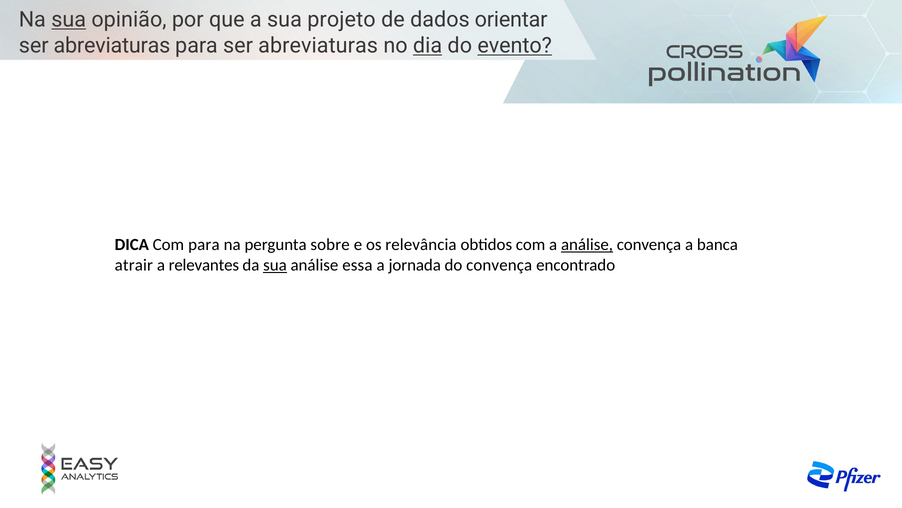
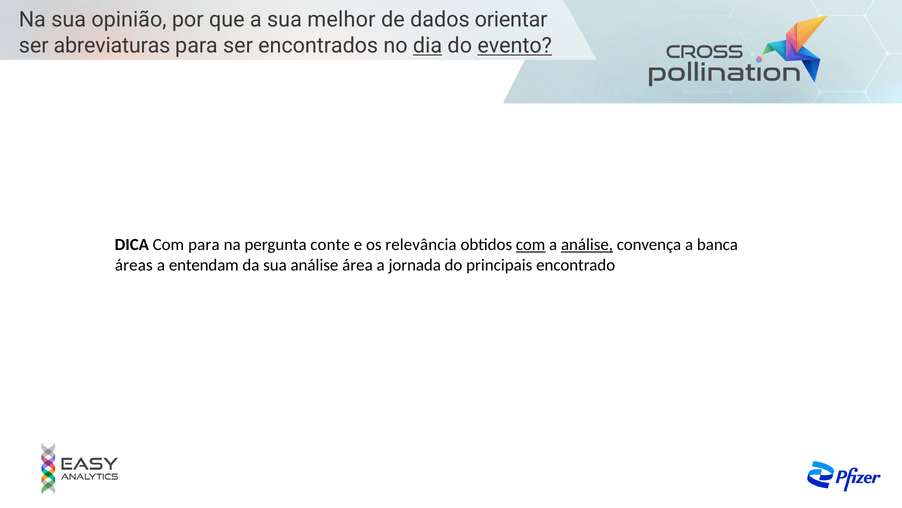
sua underline: present -> none (69, 20)
projeto: projeto -> melhor (341, 20)
para ser abreviaturas: abreviaturas -> encontrados (318, 46)
sobre: sobre -> conte (330, 244)
com underline: none -> present (531, 244)
atrair: atrair -> áreas (134, 265)
relevantes: relevantes -> entendam (204, 265)
sua underline: present -> none (275, 265)
essa: essa -> área (357, 265)
do convença: convença -> principais (499, 265)
